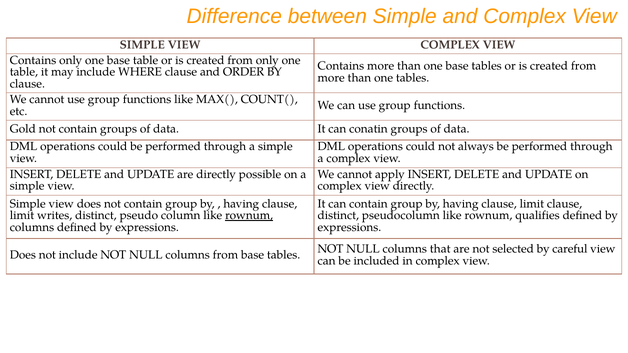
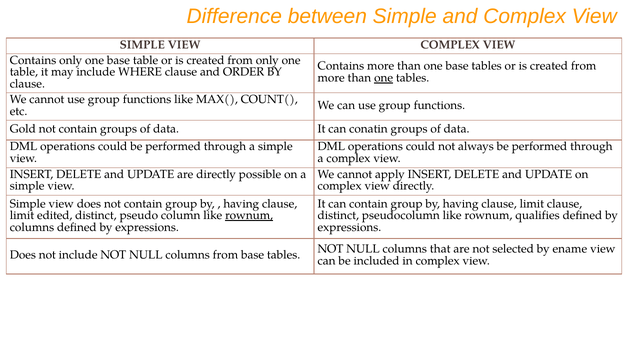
one underline: none -> present (384, 78)
writes: writes -> edited (55, 216)
careful: careful -> ename (570, 249)
